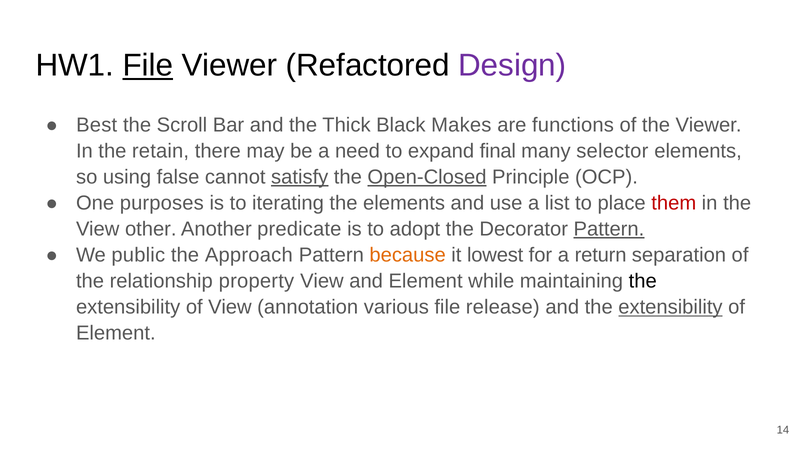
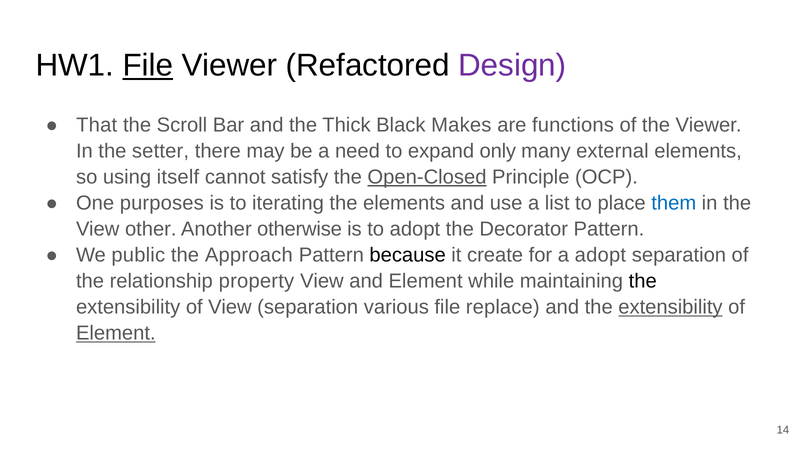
Best: Best -> That (97, 125)
retain: retain -> setter (161, 151)
final: final -> only (498, 151)
selector: selector -> external (612, 151)
false: false -> itself (178, 177)
satisfy underline: present -> none (300, 177)
them colour: red -> blue (674, 203)
predicate: predicate -> otherwise (300, 229)
Pattern underline: present -> none (609, 229)
because colour: orange -> black (408, 255)
lowest: lowest -> create (495, 255)
a return: return -> adopt (600, 255)
View annotation: annotation -> separation (308, 307)
release: release -> replace (503, 307)
Element underline: none -> present (116, 333)
